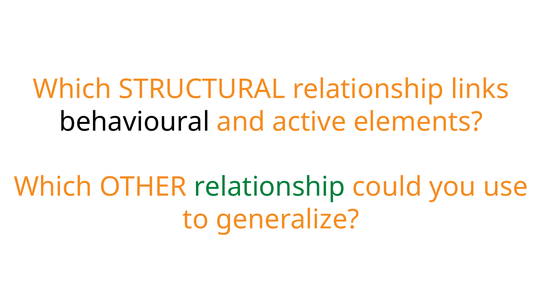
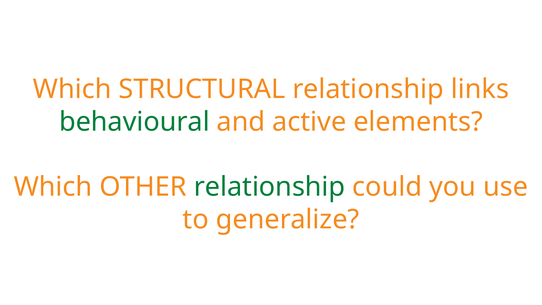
behavioural colour: black -> green (134, 122)
